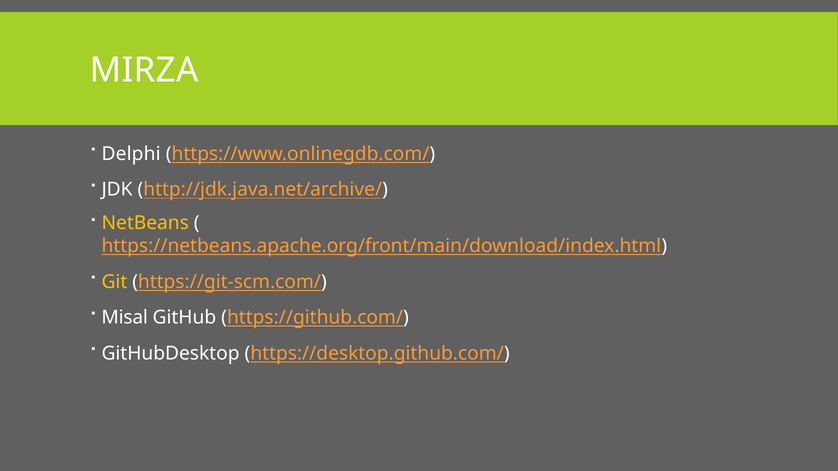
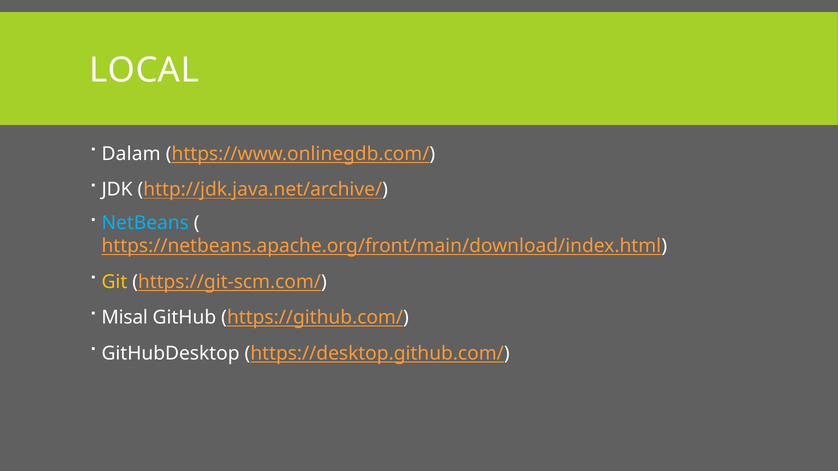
MIRZA: MIRZA -> LOCAL (144, 71)
Delphi: Delphi -> Dalam (131, 154)
NetBeans colour: yellow -> light blue (145, 223)
